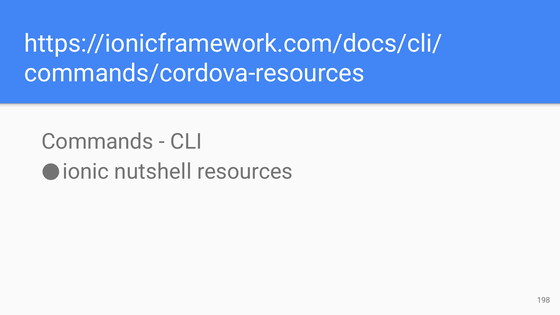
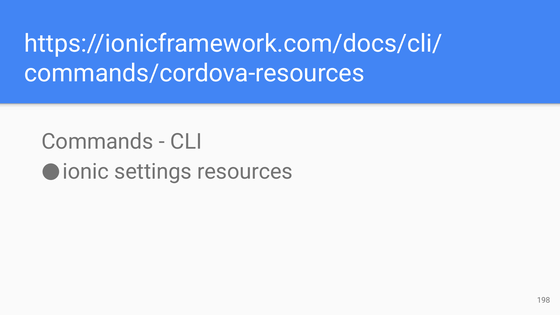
nutshell: nutshell -> settings (153, 172)
